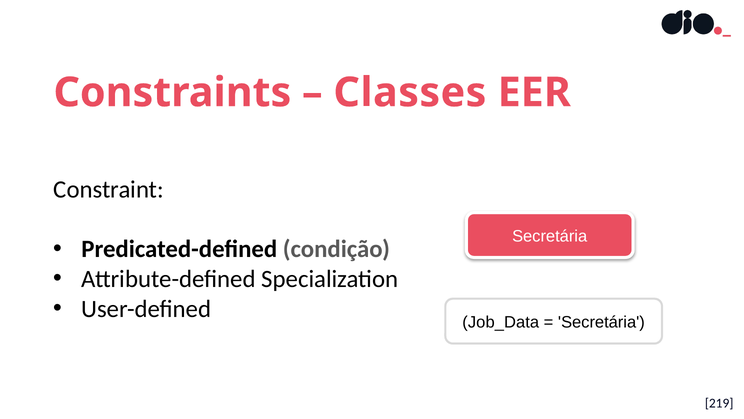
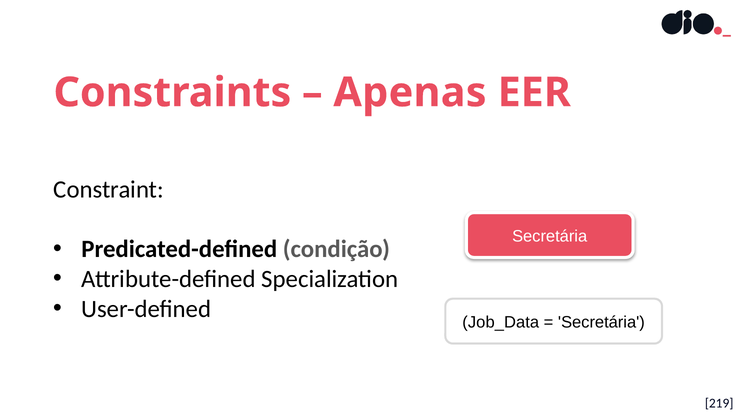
Classes: Classes -> Apenas (410, 92)
